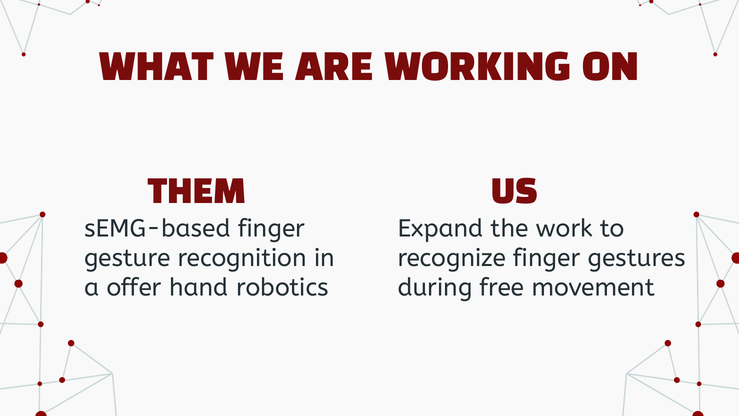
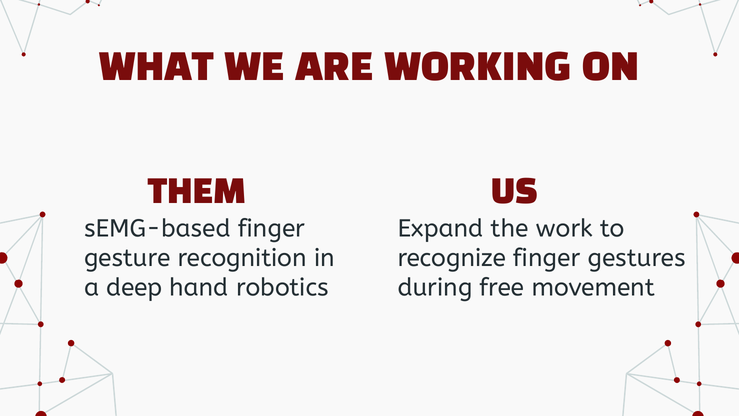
offer: offer -> deep (134, 288)
